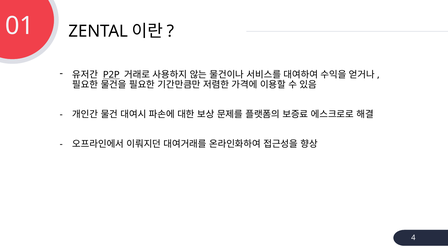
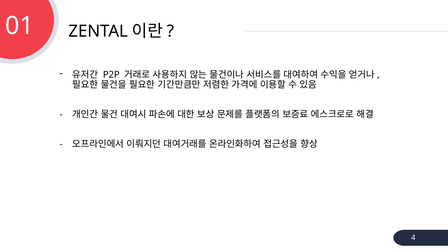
P2P underline: present -> none (111, 75)
